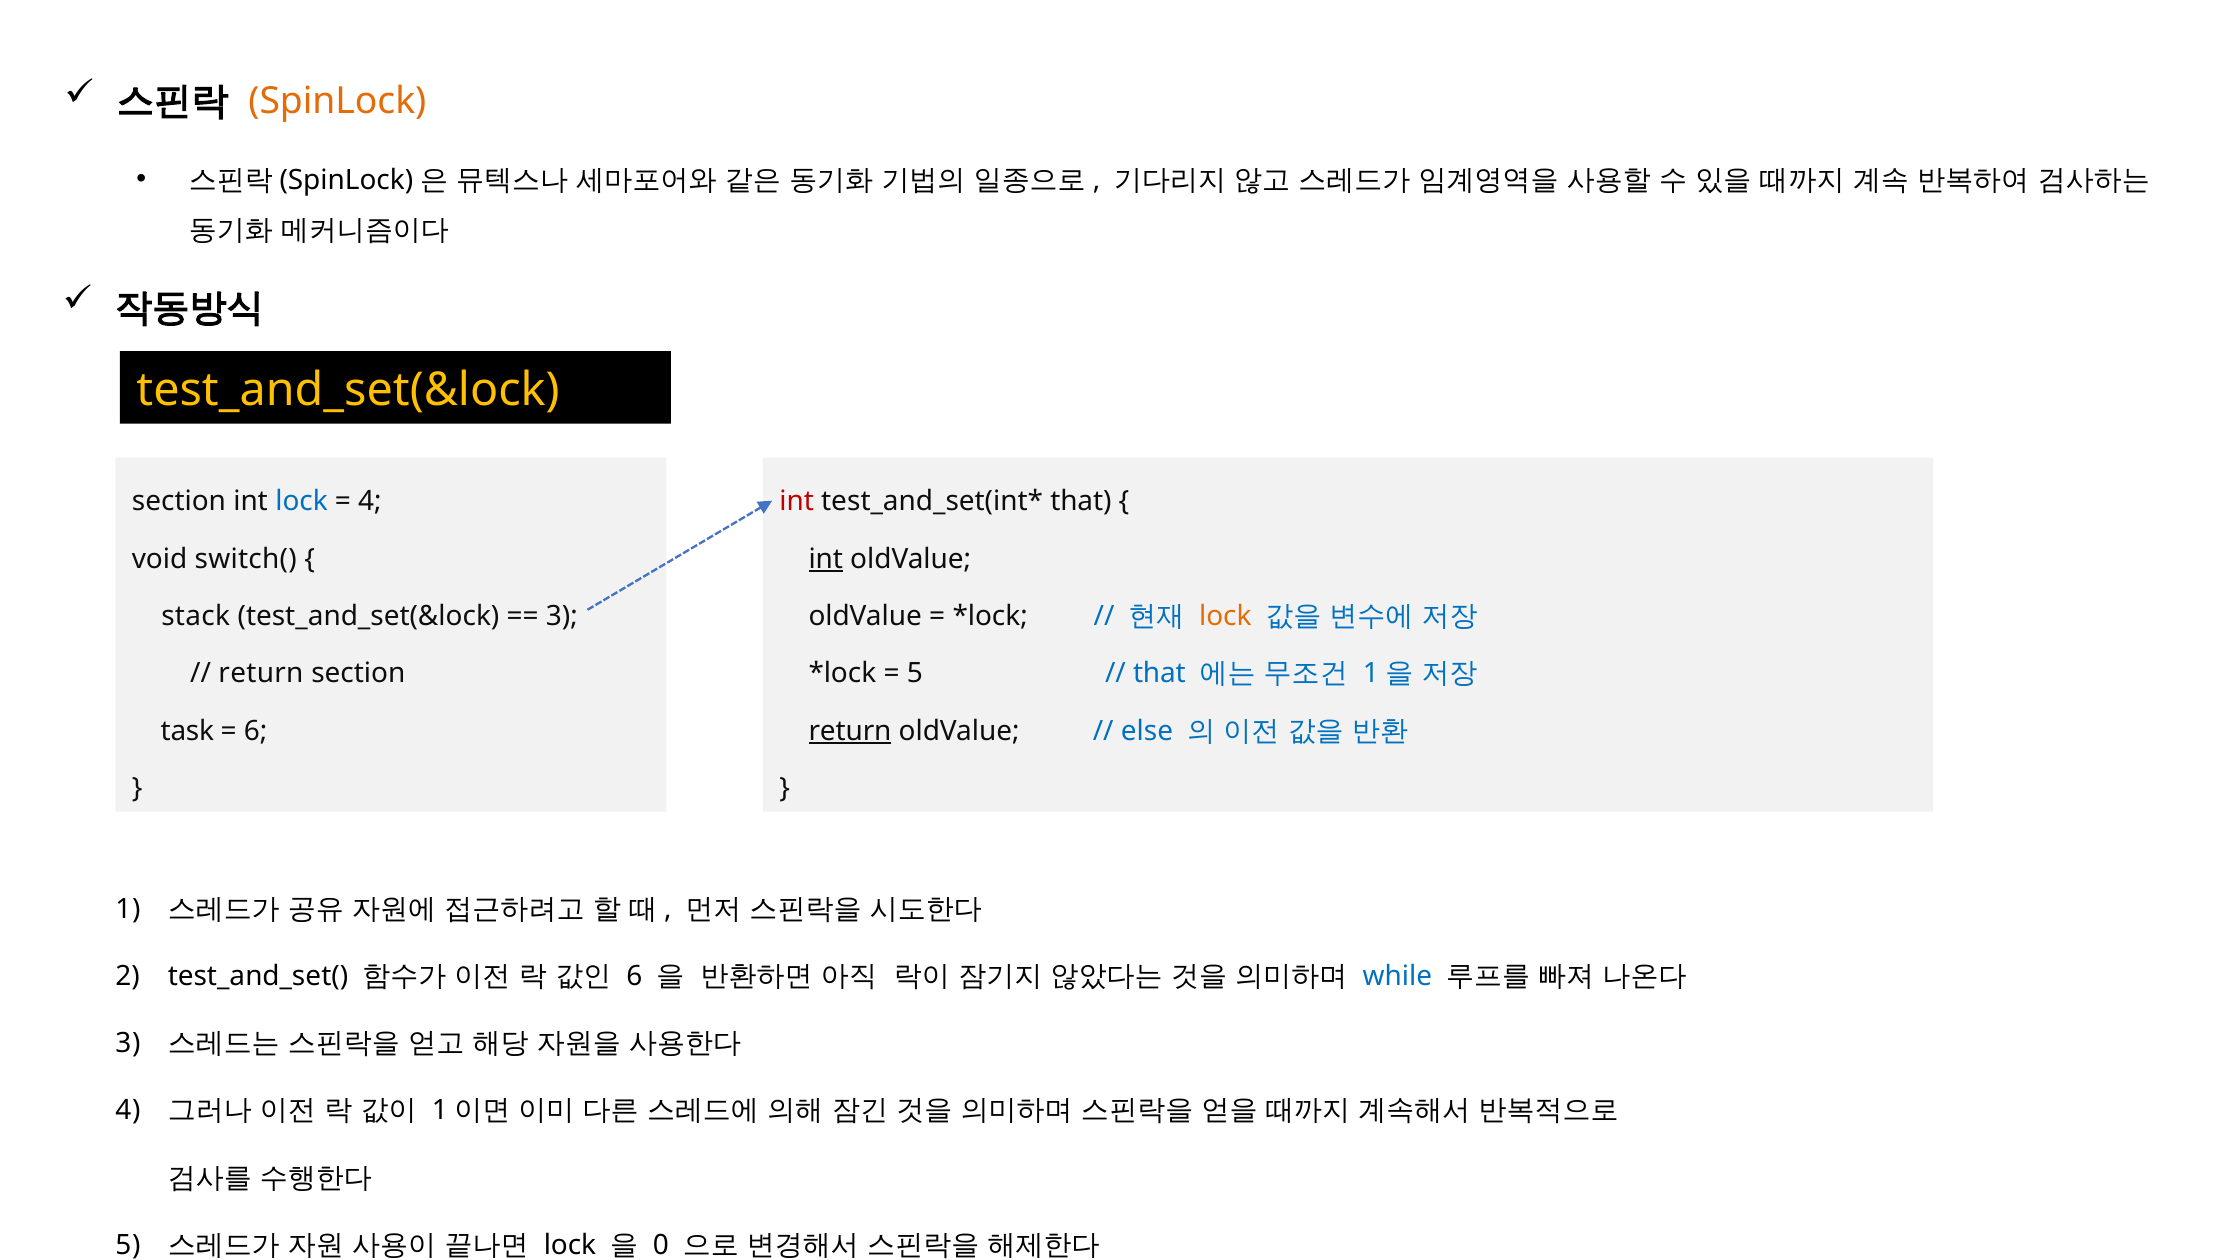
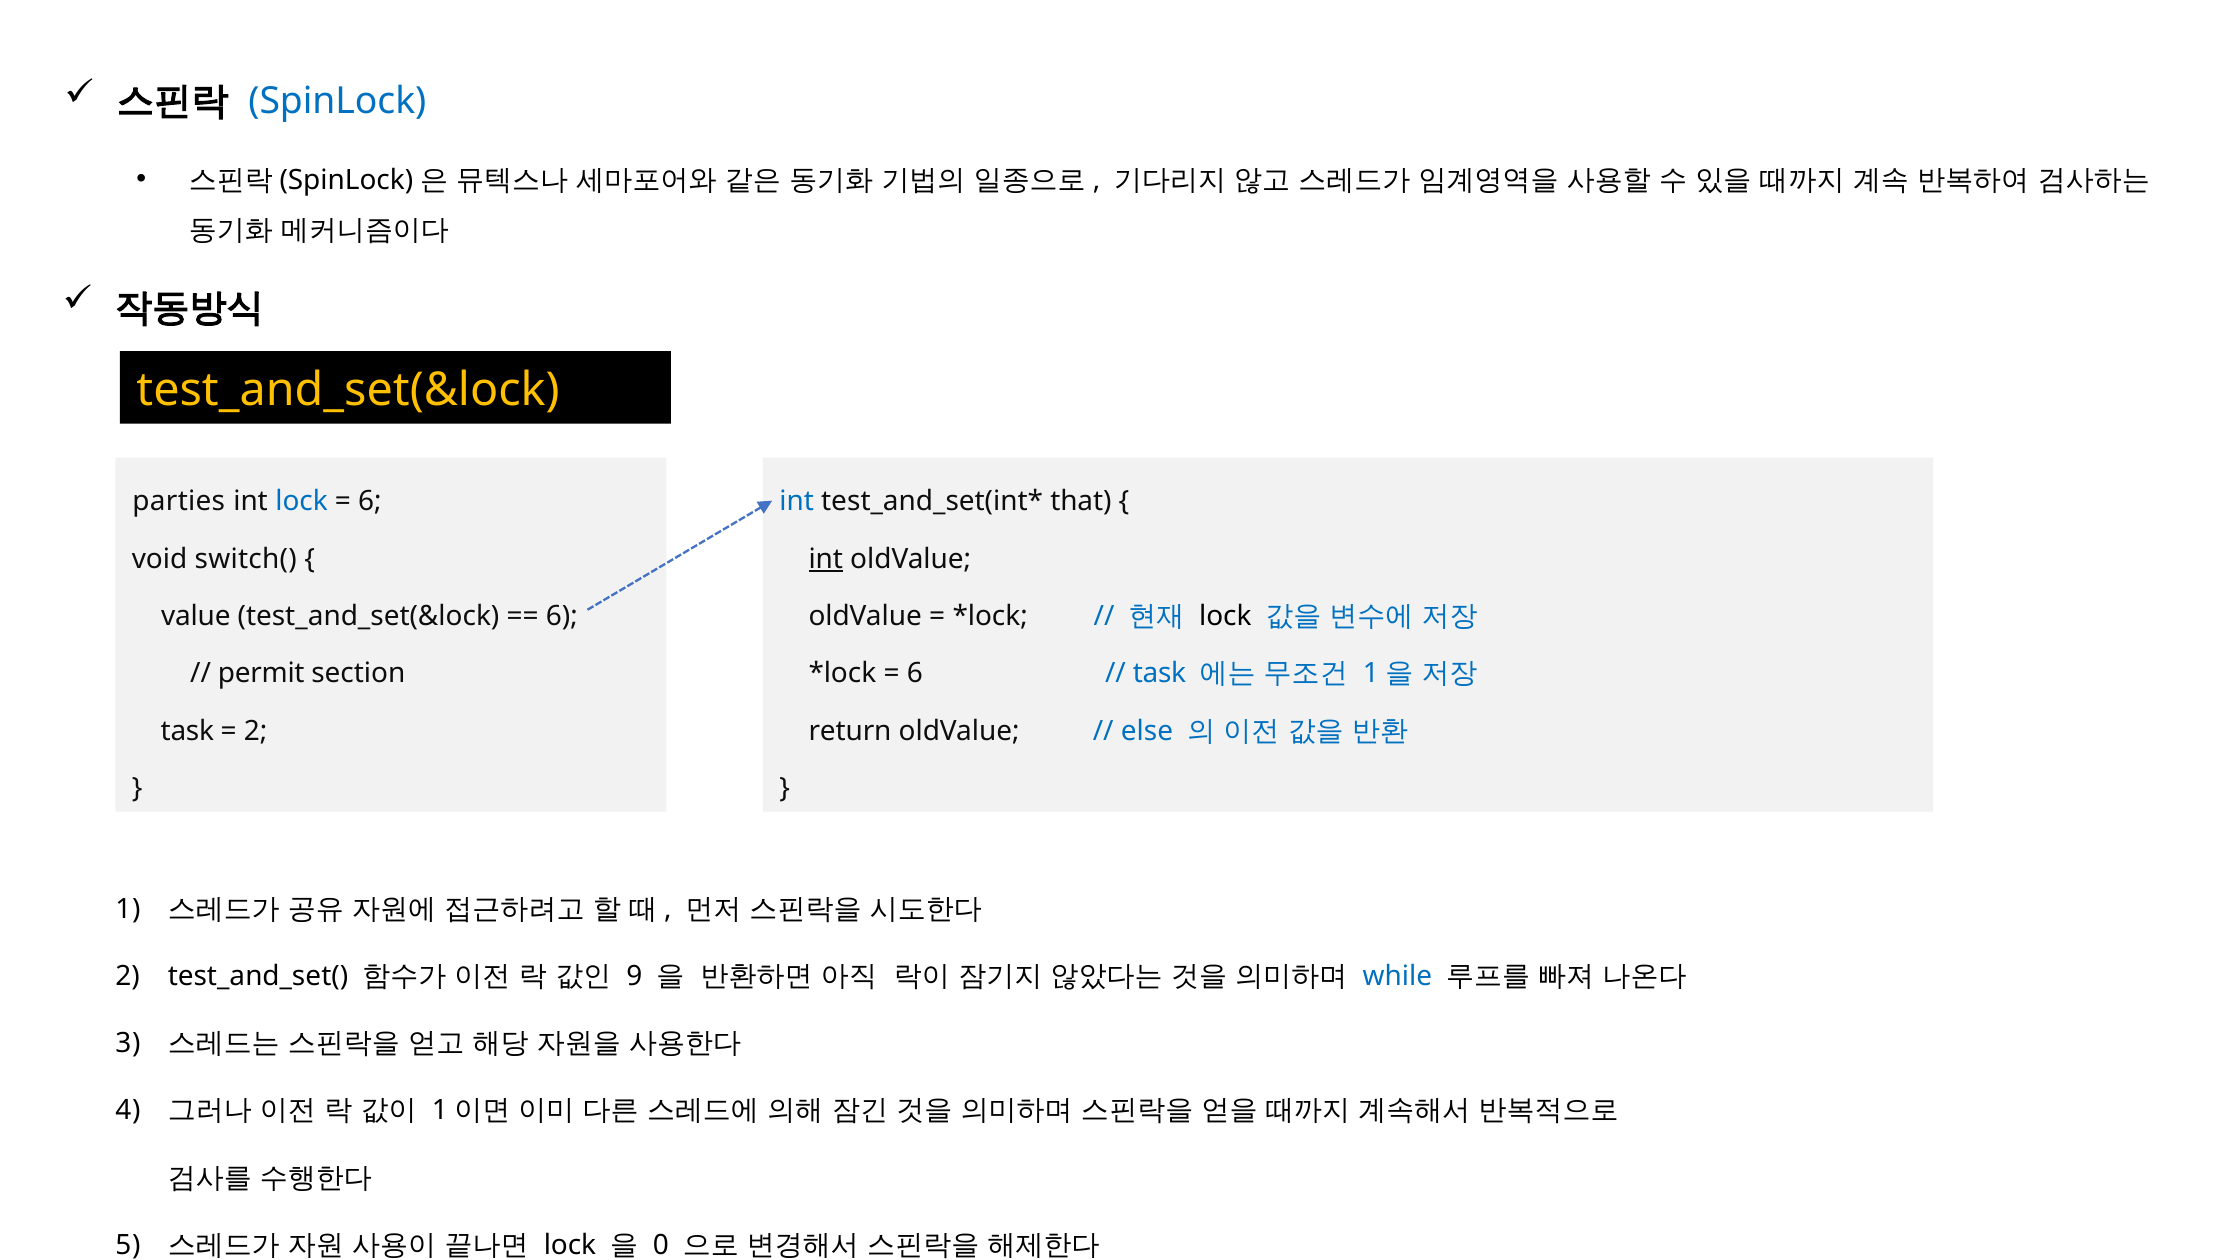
SpinLock colour: orange -> blue (337, 101)
section: section -> parties (179, 502)
4: 4 -> 6 (370, 502)
int colour: red -> blue (797, 502)
stack: stack -> value (196, 616)
3: 3 -> 6 (562, 616)
lock colour: orange -> black (1225, 616)
return: return -> permit (261, 674)
5: 5 -> 6 (915, 674)
that: that -> task (1159, 674)
6: 6 -> 2 (256, 731)
return underline: present -> none (850, 731)
6: 6 -> 9 (634, 976)
